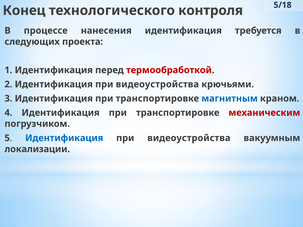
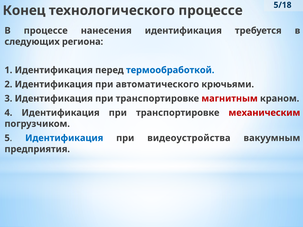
технологического контроля: контроля -> процессе (211, 11)
проекта: проекта -> региона (83, 42)
термообработкой colour: red -> blue (170, 70)
2 Идентификация при видеоустройства: видеоустройства -> автоматического (157, 84)
магнитным colour: blue -> red (230, 99)
локализации: локализации -> предприятия (37, 149)
